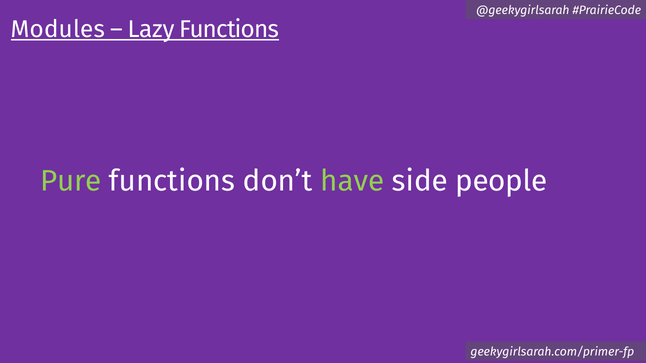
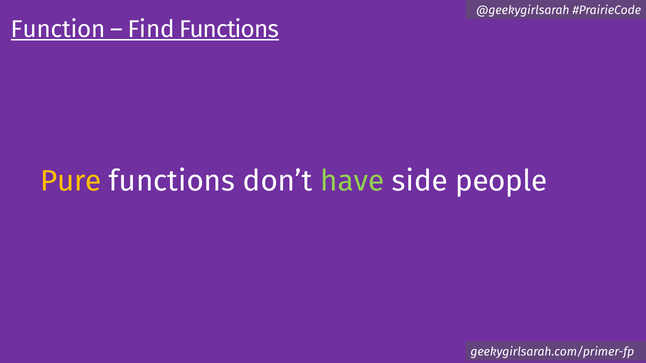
Modules: Modules -> Function (58, 29)
Lazy: Lazy -> Find (151, 29)
Pure colour: light green -> yellow (71, 181)
